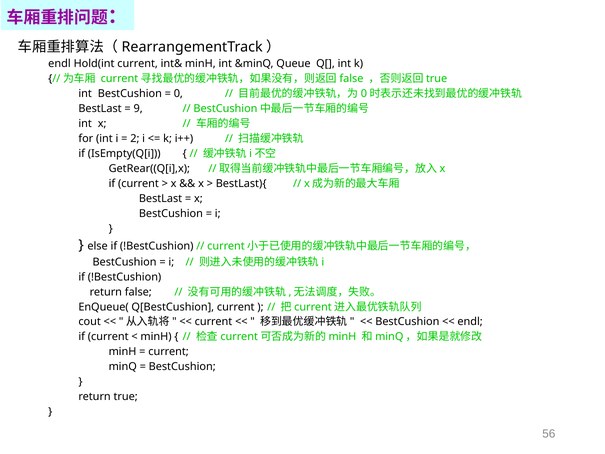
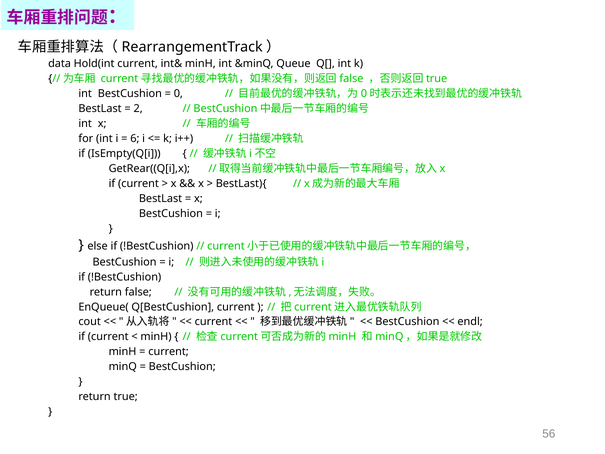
endl: endl -> data (60, 64)
9: 9 -> 2 (138, 109)
2: 2 -> 6 (135, 139)
